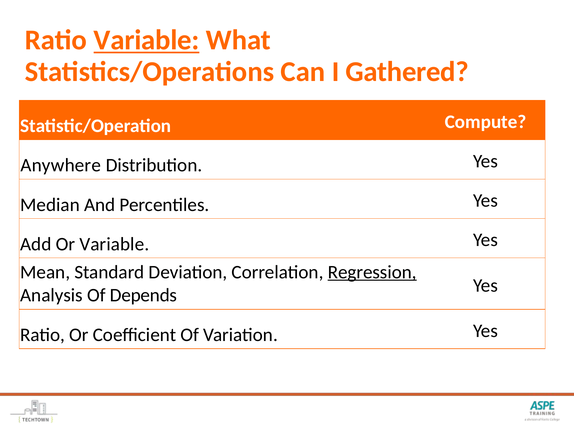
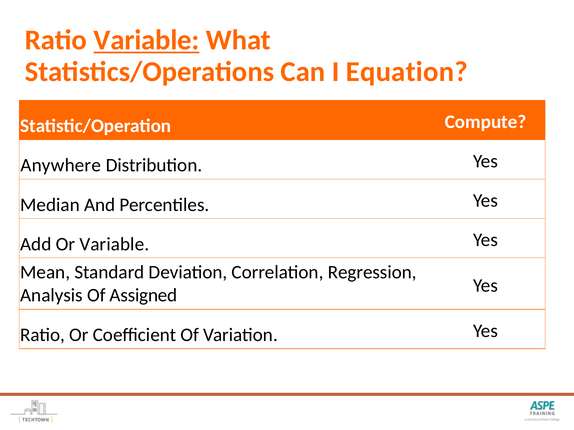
Gathered: Gathered -> Equation (407, 72)
Regression underline: present -> none (372, 272)
Depends: Depends -> Assigned (143, 296)
